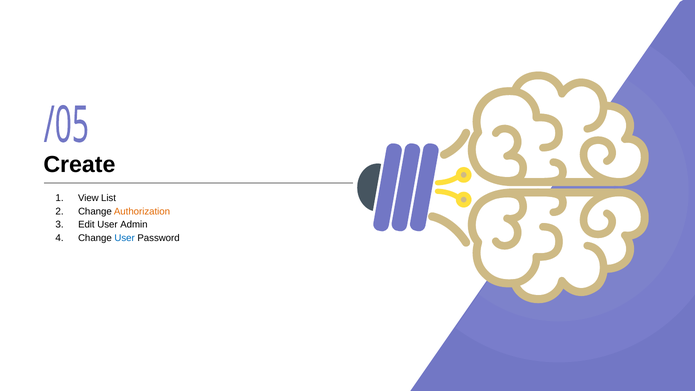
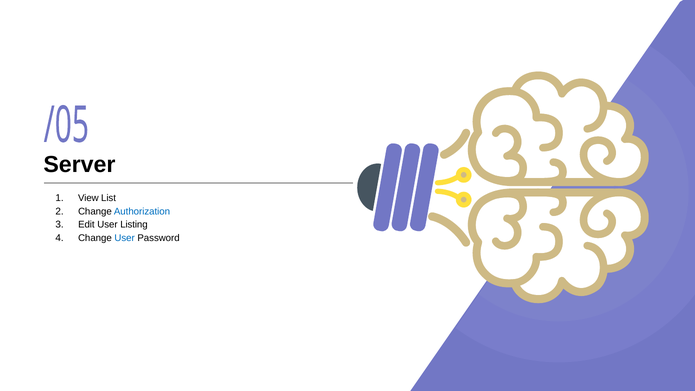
Create: Create -> Server (79, 165)
Authorization colour: orange -> blue (142, 211)
Admin: Admin -> Listing (134, 225)
